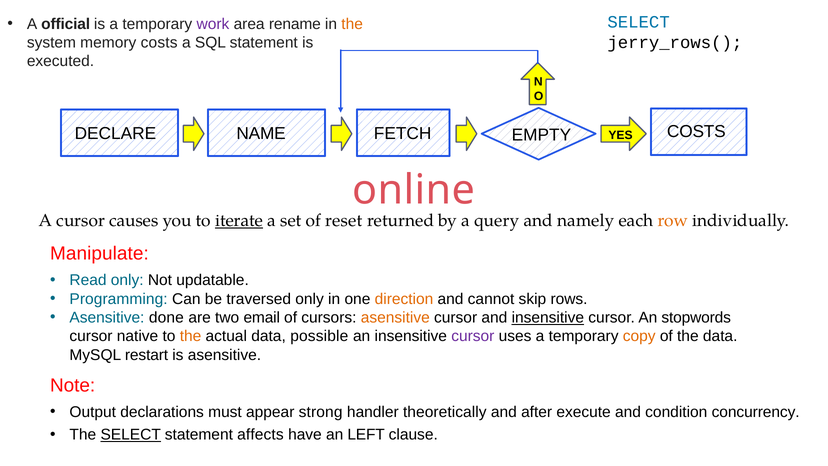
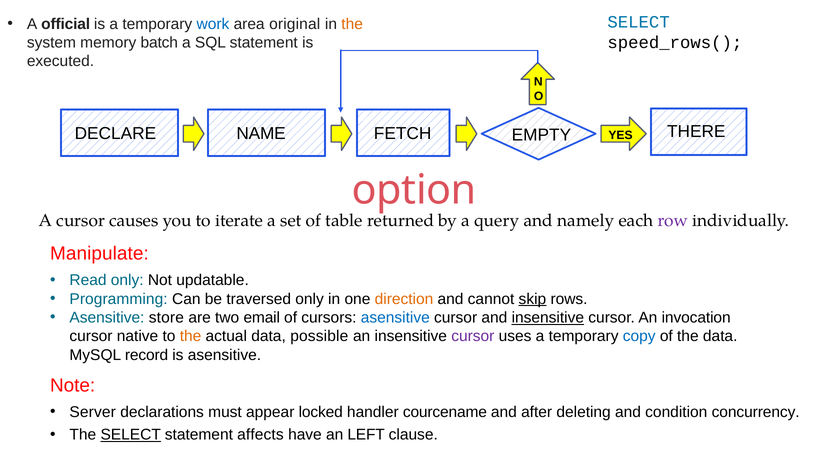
work colour: purple -> blue (213, 24)
rename: rename -> original (295, 24)
memory costs: costs -> batch (159, 43)
jerry_rows(: jerry_rows( -> speed_rows( (675, 43)
FETCH COSTS: COSTS -> THERE (696, 131)
online: online -> option (414, 190)
iterate underline: present -> none (239, 221)
reset: reset -> table (344, 221)
row colour: orange -> purple (673, 221)
skip underline: none -> present (532, 299)
done: done -> store (166, 317)
asensitive colour: orange -> blue (395, 317)
stopwords: stopwords -> invocation (696, 317)
copy colour: orange -> blue (639, 336)
restart: restart -> record (147, 355)
Output: Output -> Server (93, 412)
strong: strong -> locked (321, 412)
theoretically: theoretically -> courcename (445, 412)
execute: execute -> deleting (584, 412)
